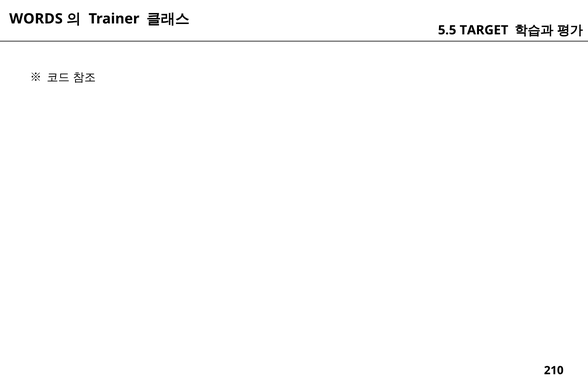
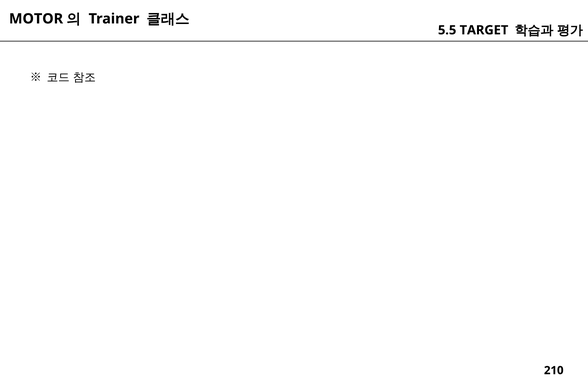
WORDS: WORDS -> MOTOR (36, 19)
